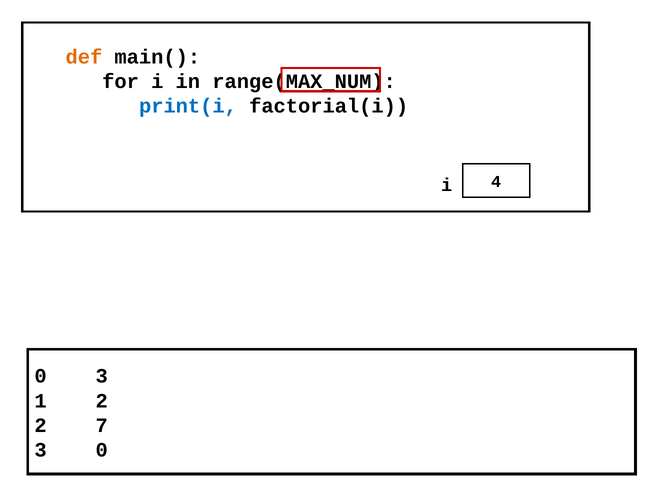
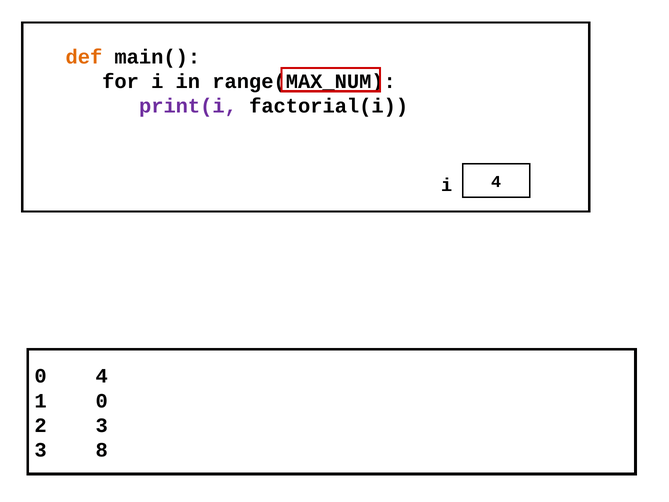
print(i colour: blue -> purple (188, 106)
0 3: 3 -> 4 (102, 376)
1 2: 2 -> 0 (102, 401)
2 7: 7 -> 3 (102, 425)
3 0: 0 -> 8 (102, 450)
